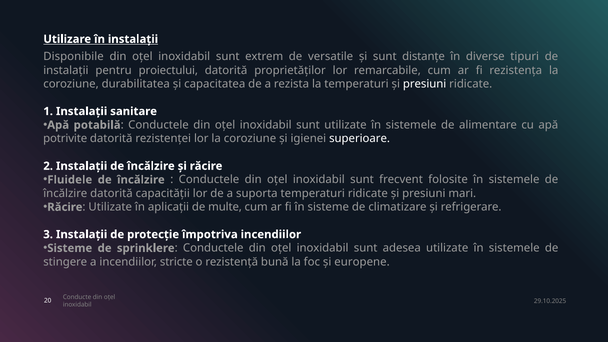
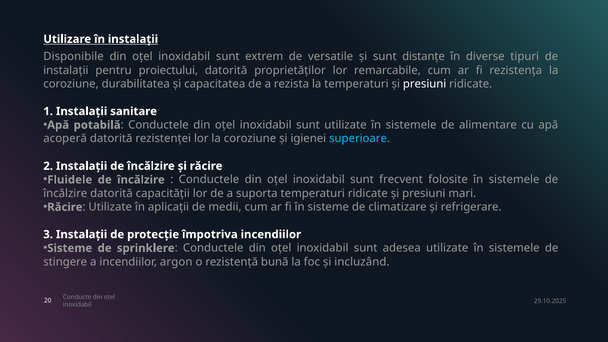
potrivite: potrivite -> acoperă (65, 139)
superioare colour: white -> light blue (360, 139)
multe: multe -> medii (225, 207)
stricte: stricte -> argon (176, 262)
europene: europene -> incluzând (362, 262)
